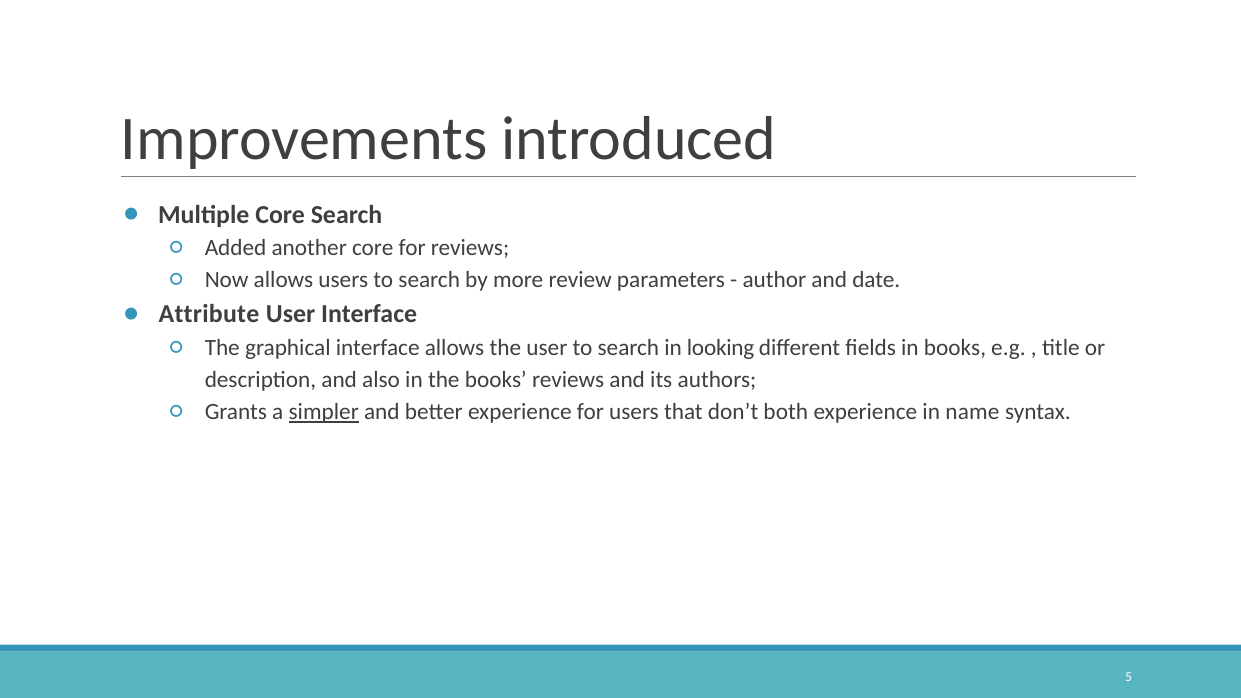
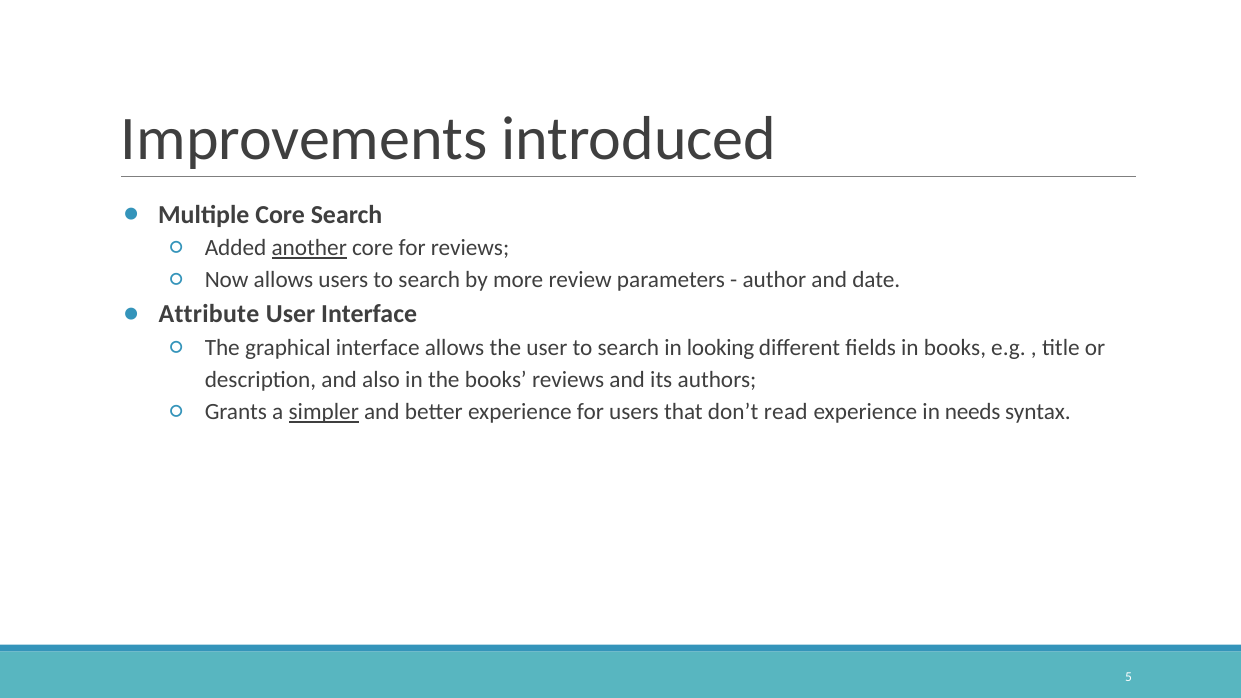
another underline: none -> present (309, 248)
both: both -> read (786, 412)
name: name -> needs (973, 412)
